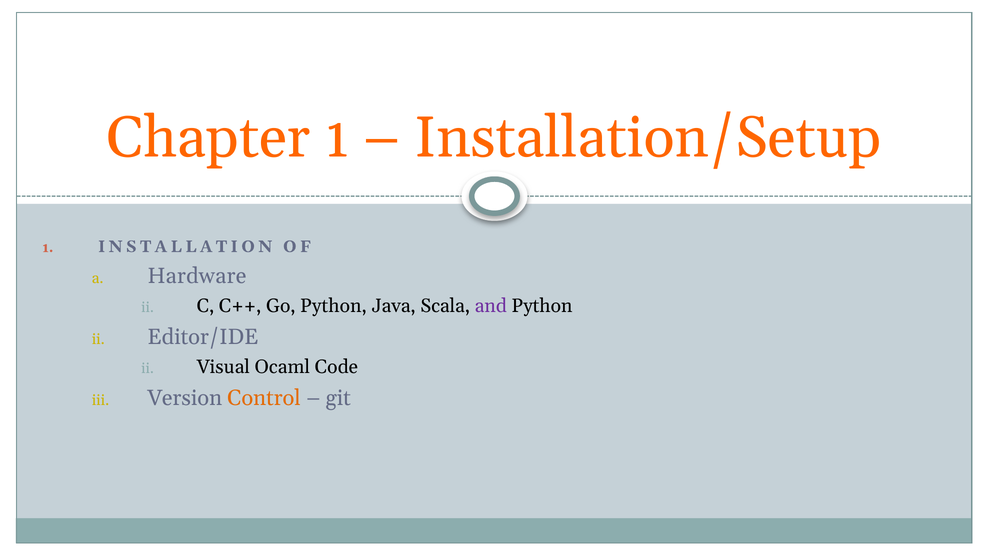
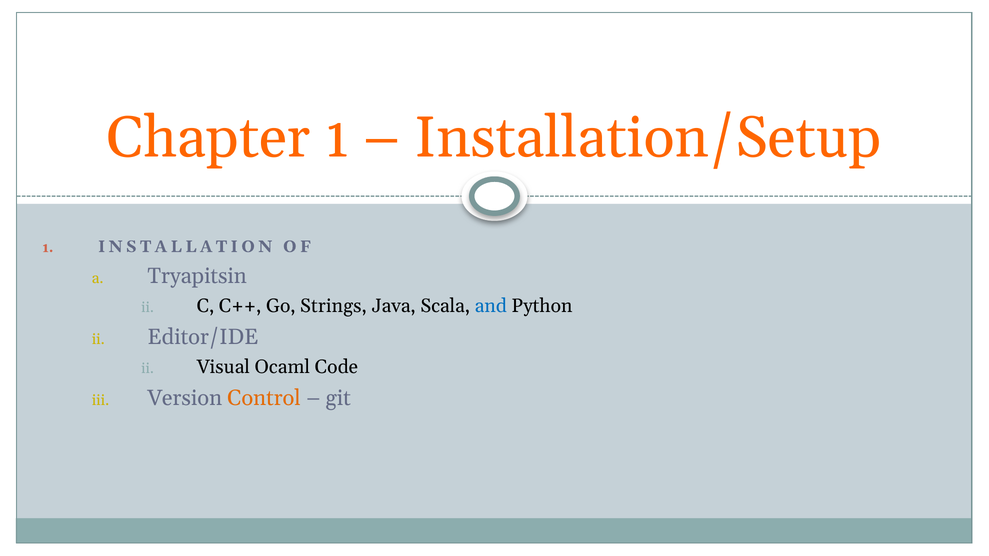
Hardware: Hardware -> Tryapitsin (197, 276)
Go Python: Python -> Strings (333, 306)
and colour: purple -> blue (491, 306)
